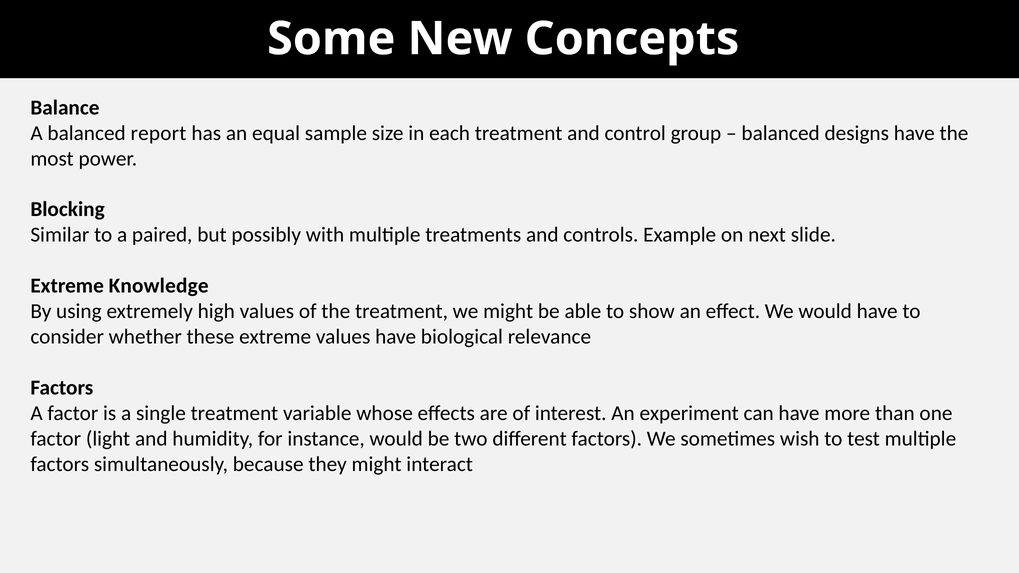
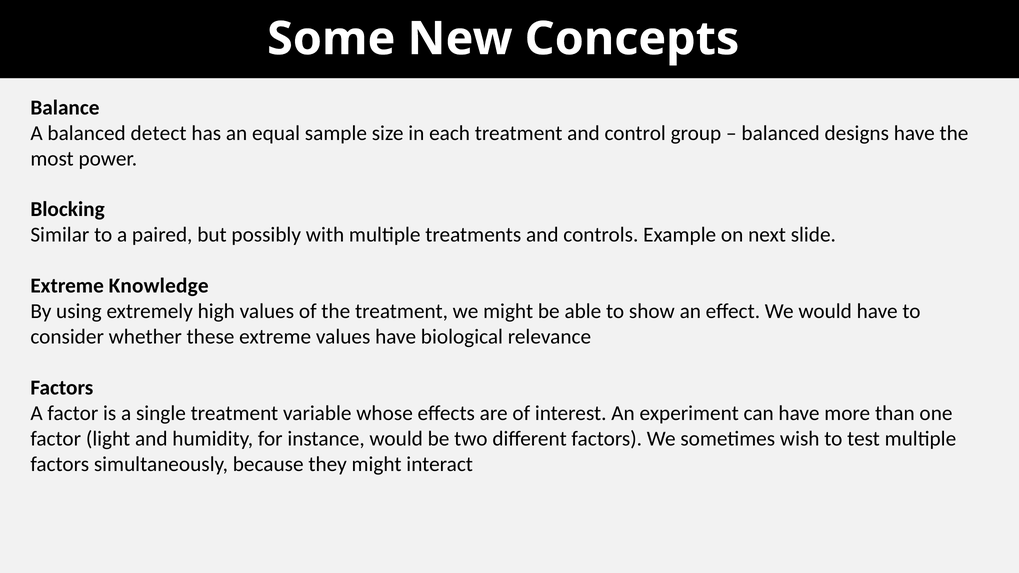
report: report -> detect (159, 133)
